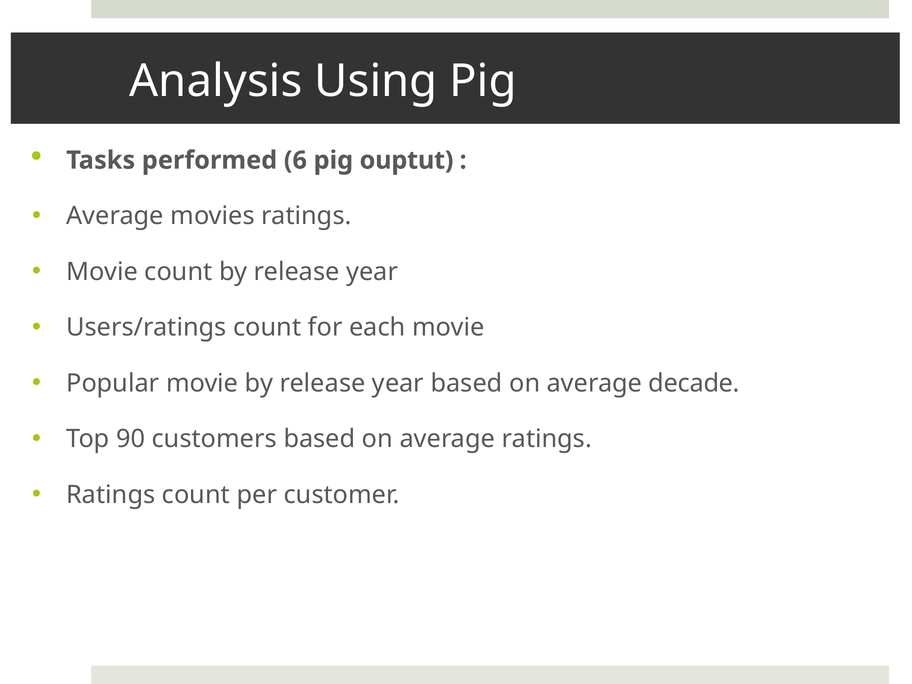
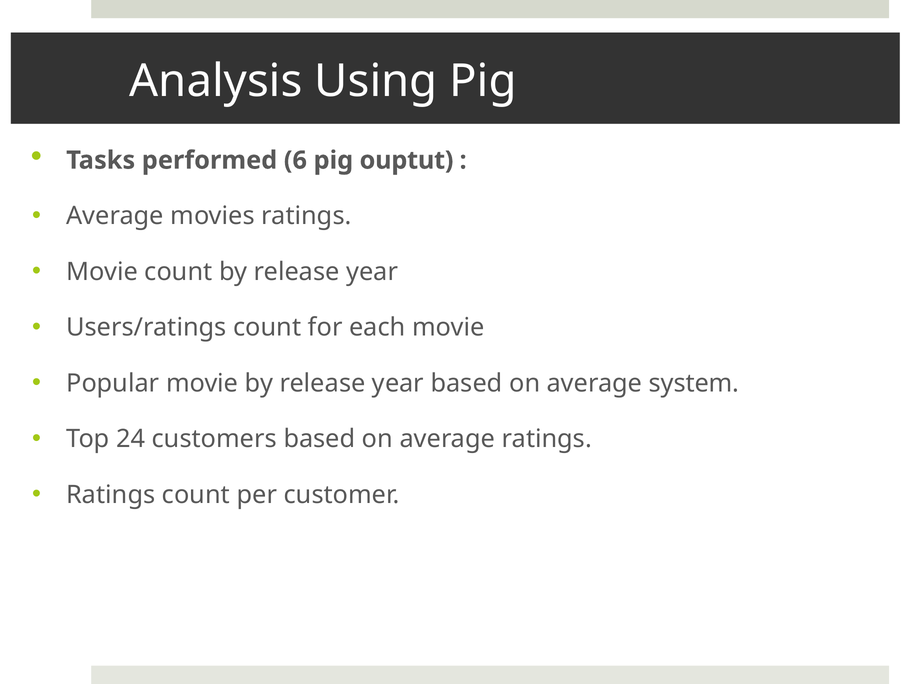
decade: decade -> system (694, 383)
90: 90 -> 24 (131, 439)
